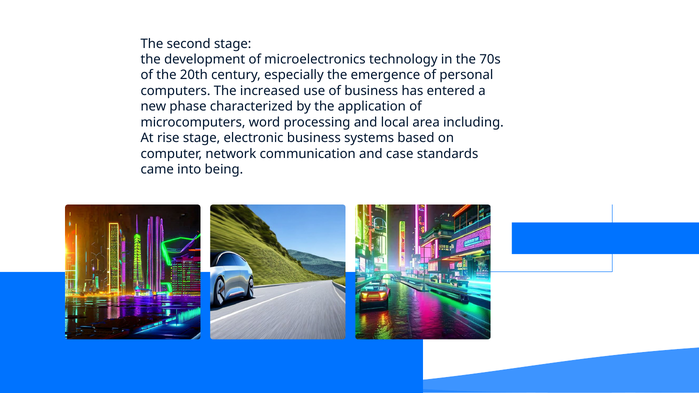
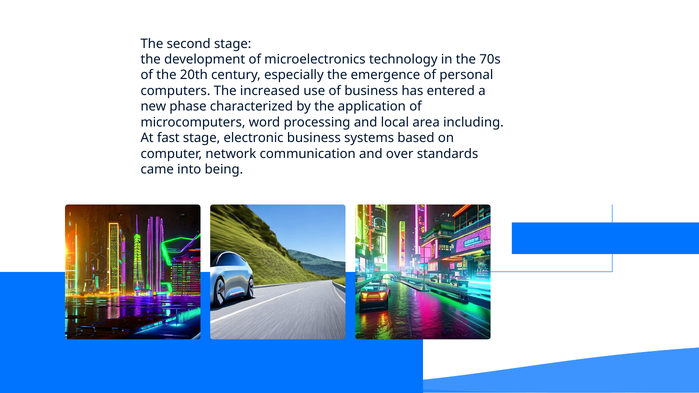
rise: rise -> fast (168, 138)
case: case -> over (400, 154)
